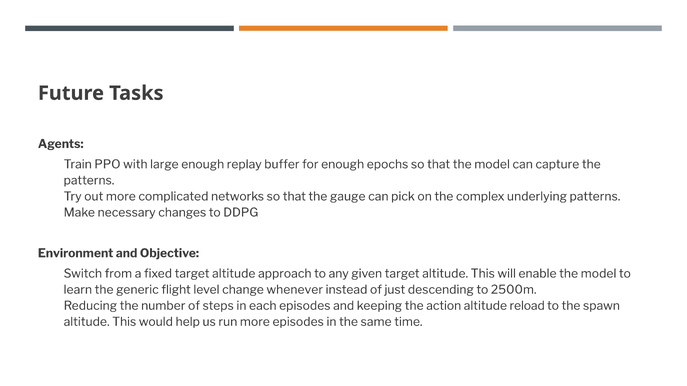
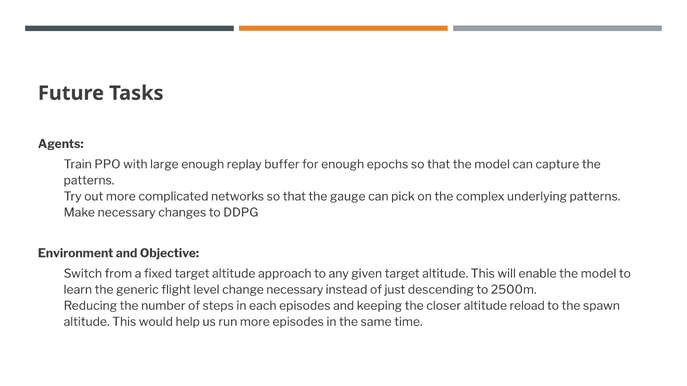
change whenever: whenever -> necessary (295, 290)
action: action -> closer (444, 306)
